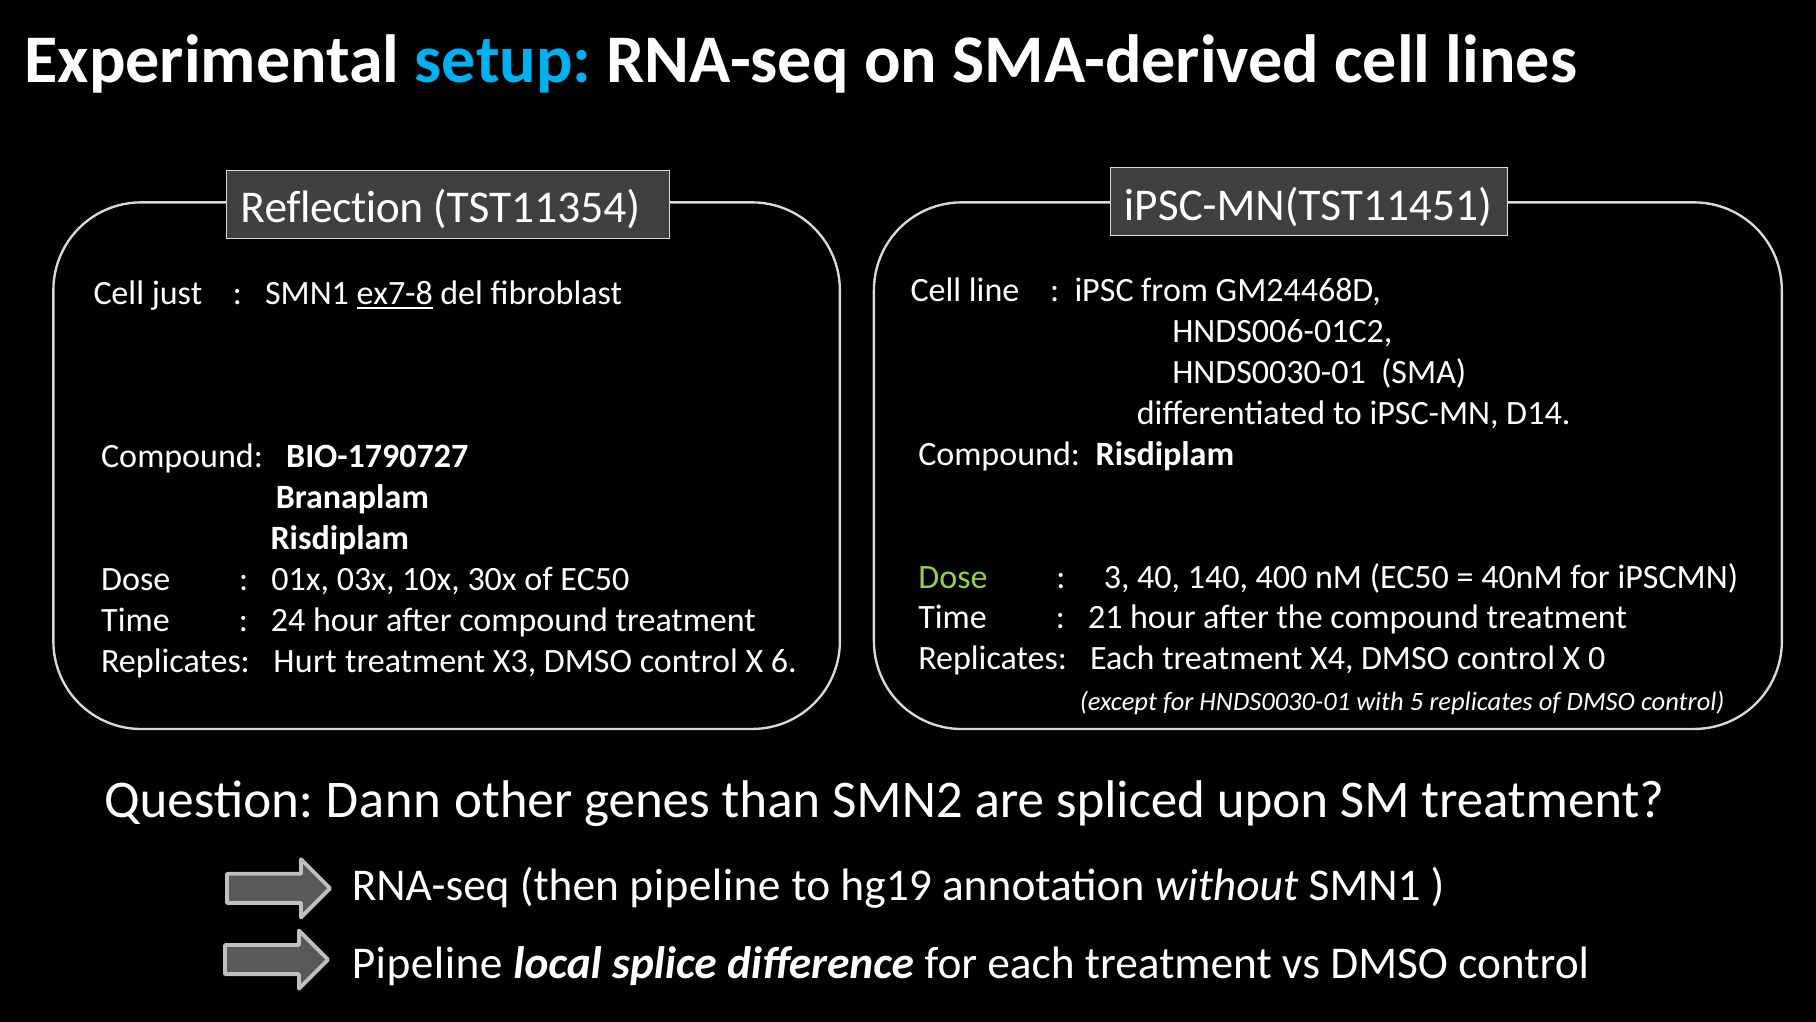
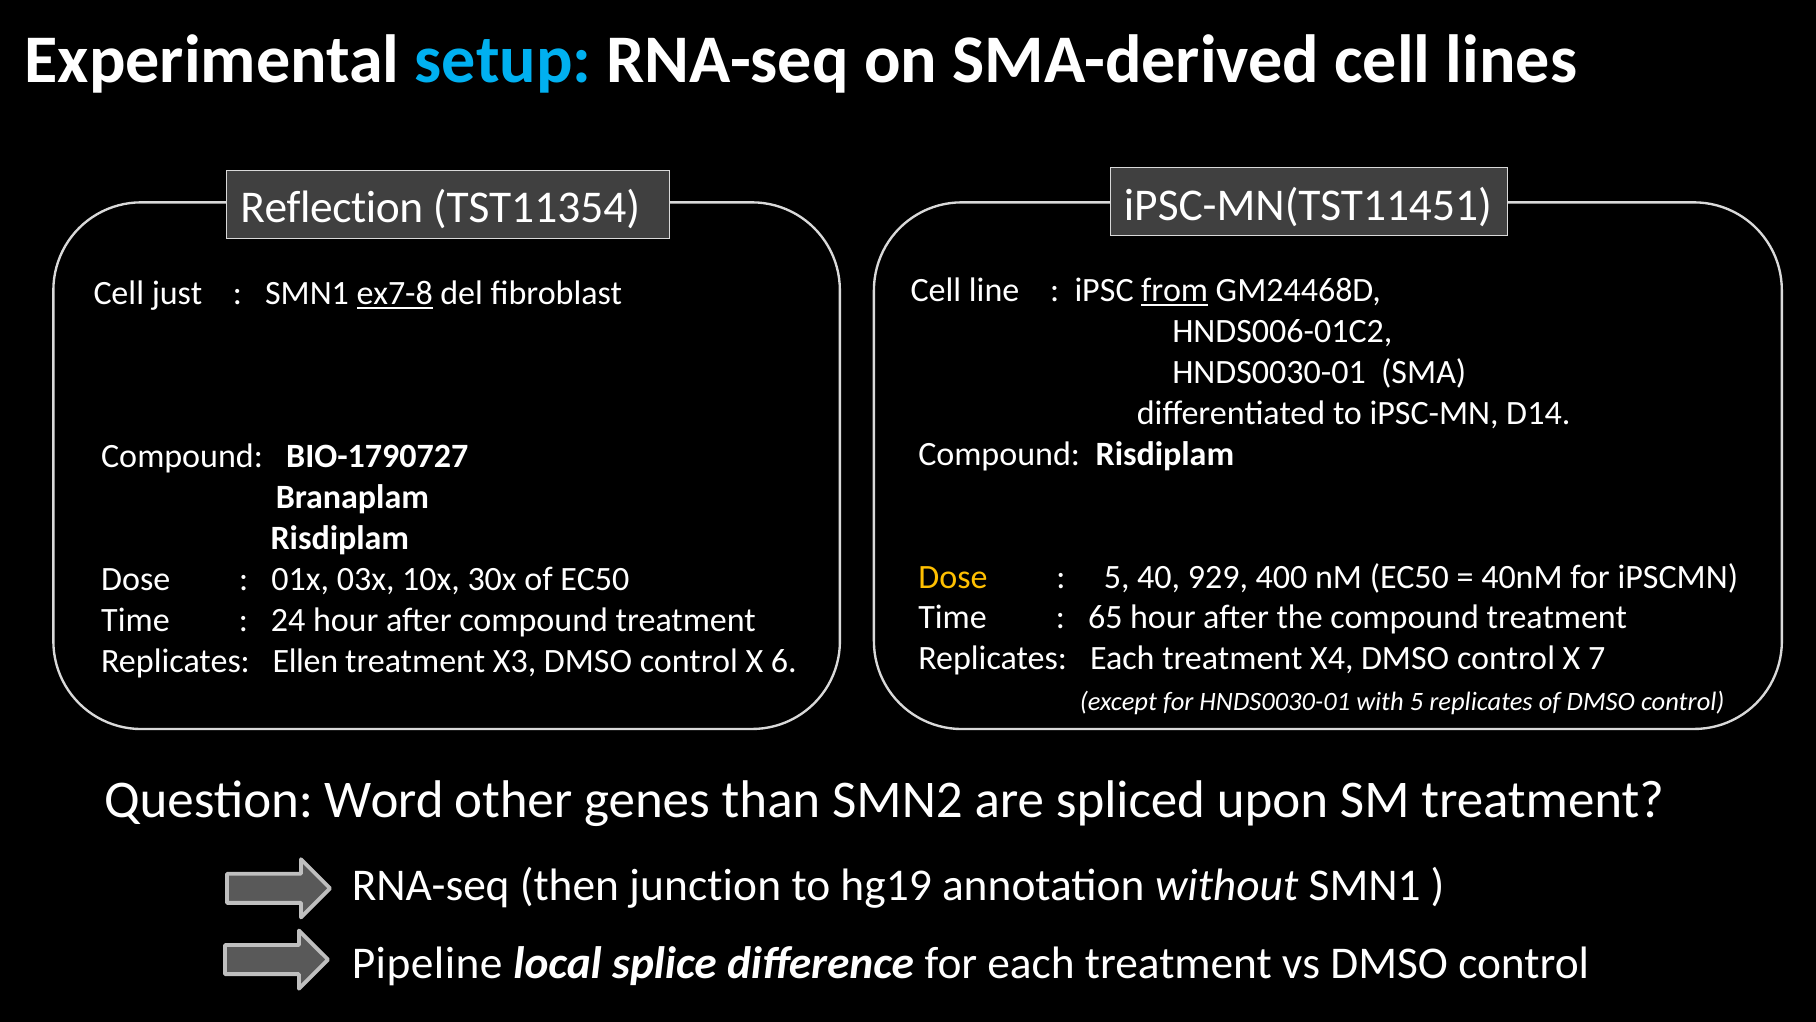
from underline: none -> present (1175, 290)
Dose colour: light green -> yellow (953, 577)
3: 3 -> 5 (1117, 577)
140: 140 -> 929 (1218, 577)
21: 21 -> 65 (1105, 617)
0: 0 -> 7 (1597, 658)
Hurt: Hurt -> Ellen (305, 661)
Dann: Dann -> Word (384, 800)
then pipeline: pipeline -> junction (705, 885)
